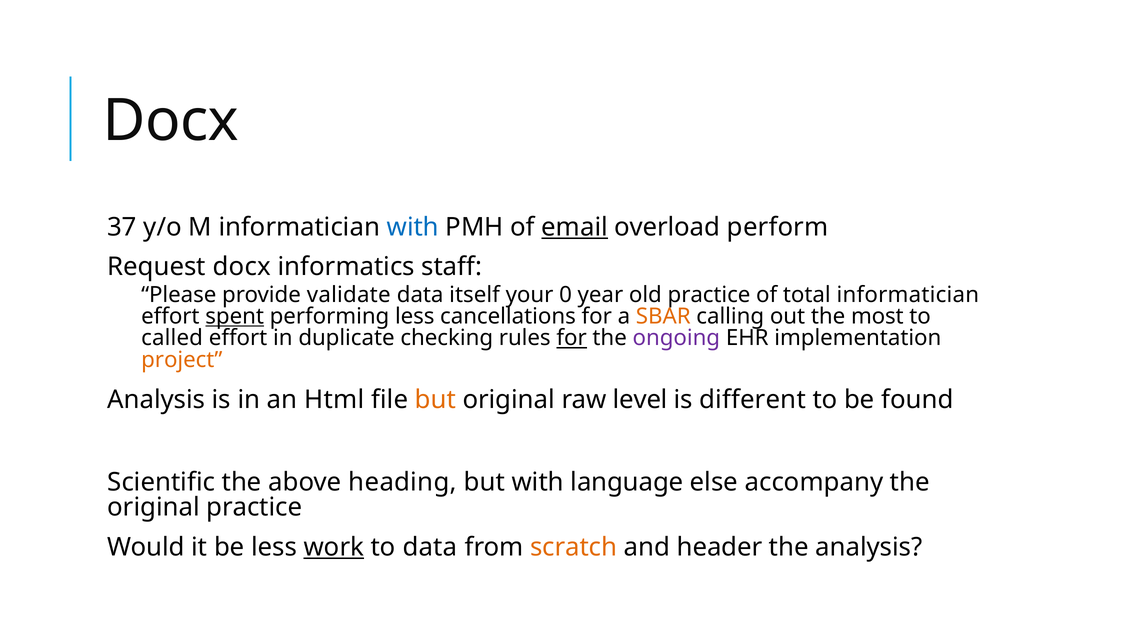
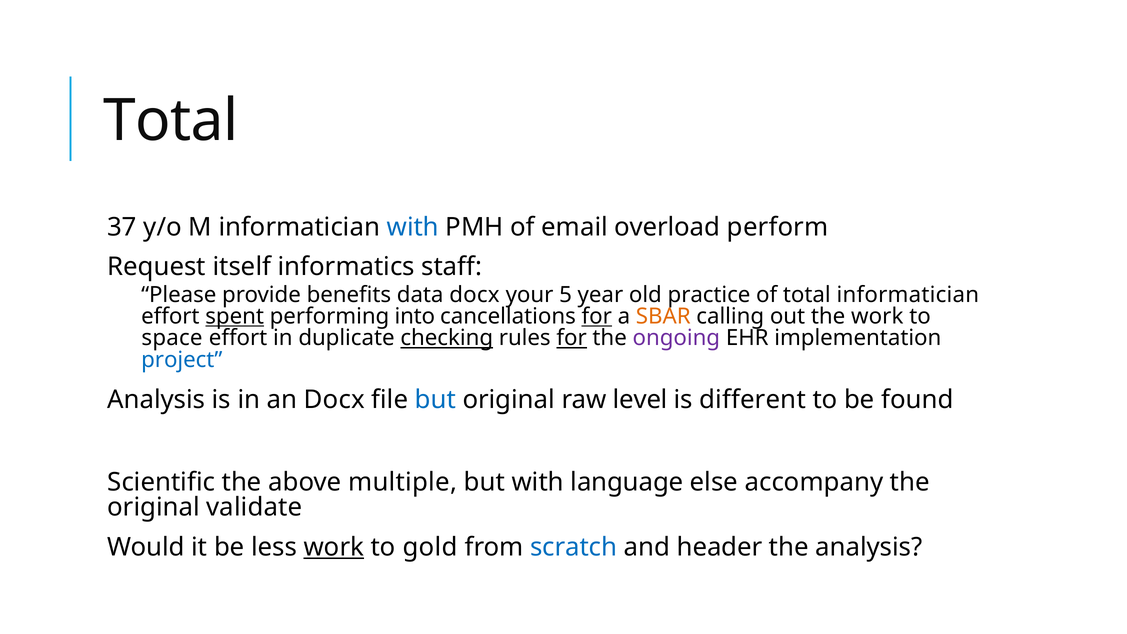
Docx: Docx -> Total (171, 121)
email underline: present -> none (575, 227)
Request docx: docx -> itself (242, 267)
validate: validate -> benefits (349, 295)
data itself: itself -> docx (474, 295)
0: 0 -> 5 (566, 295)
performing less: less -> into (415, 316)
for underline: none -> present (597, 316)
the most: most -> work (877, 316)
called: called -> space (172, 338)
checking underline: none -> present (447, 338)
project colour: orange -> blue (182, 360)
an Html: Html -> Docx (334, 400)
but colour: orange -> blue (435, 400)
heading: heading -> multiple (403, 482)
original practice: practice -> validate (254, 507)
to data: data -> gold (430, 547)
scratch colour: orange -> blue (574, 547)
